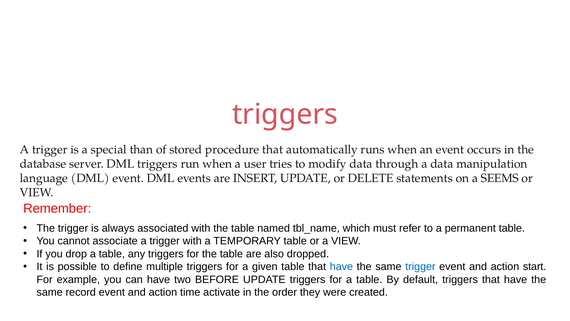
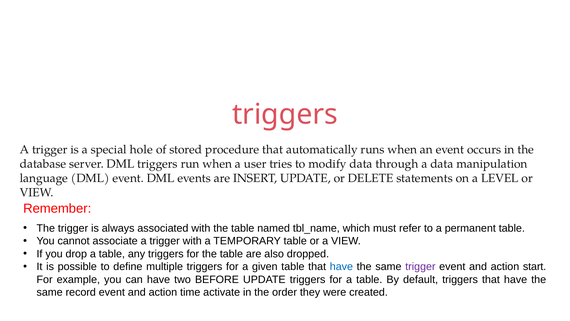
than: than -> hole (141, 150)
SEEMS: SEEMS -> LEVEL (500, 178)
trigger colour: blue -> purple (420, 266)
